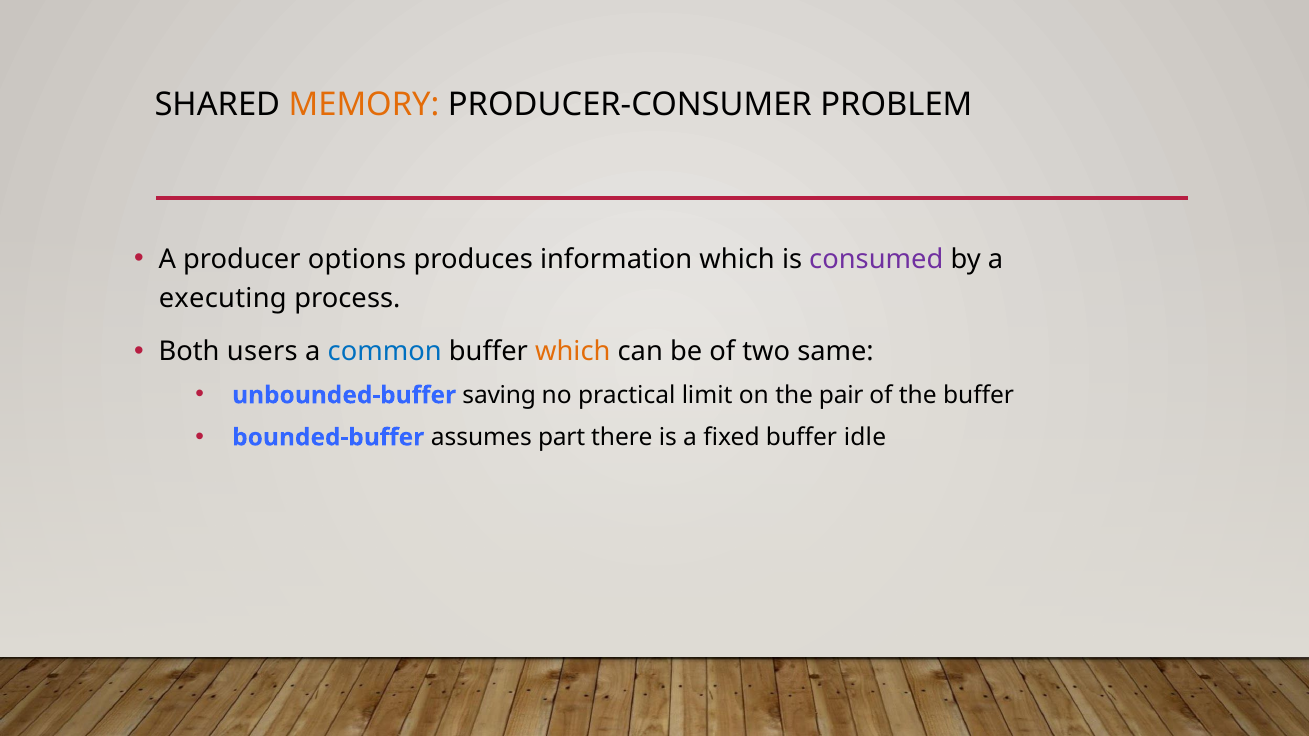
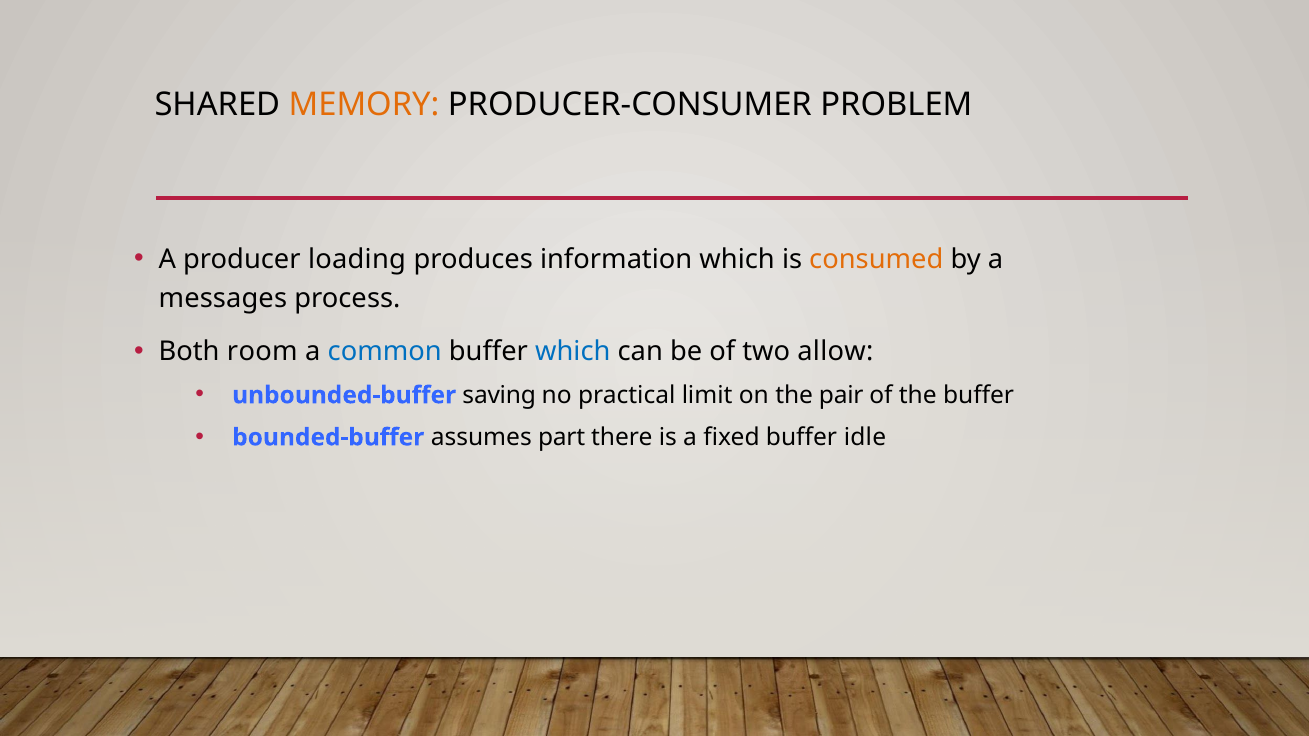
options: options -> loading (357, 260)
consumed colour: purple -> orange (876, 260)
executing: executing -> messages (223, 299)
users: users -> room (262, 352)
which colour: orange -> blue (573, 352)
same: same -> allow (835, 352)
